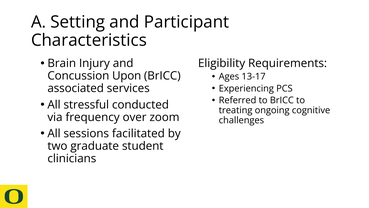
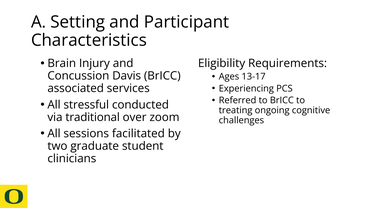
Upon: Upon -> Davis (127, 76)
frequency: frequency -> traditional (93, 117)
